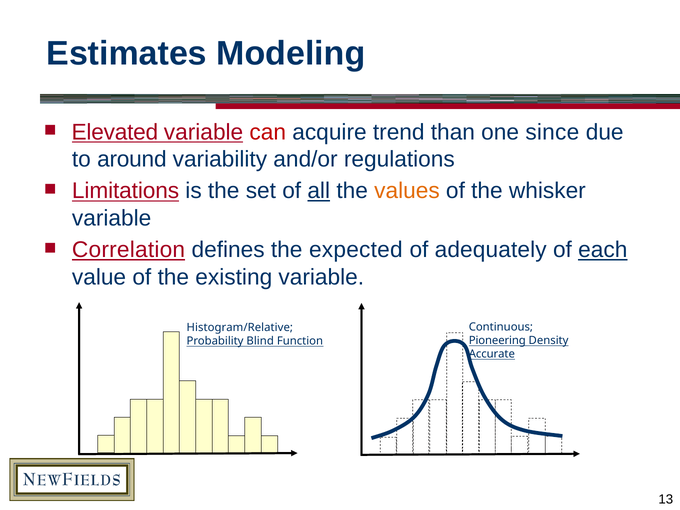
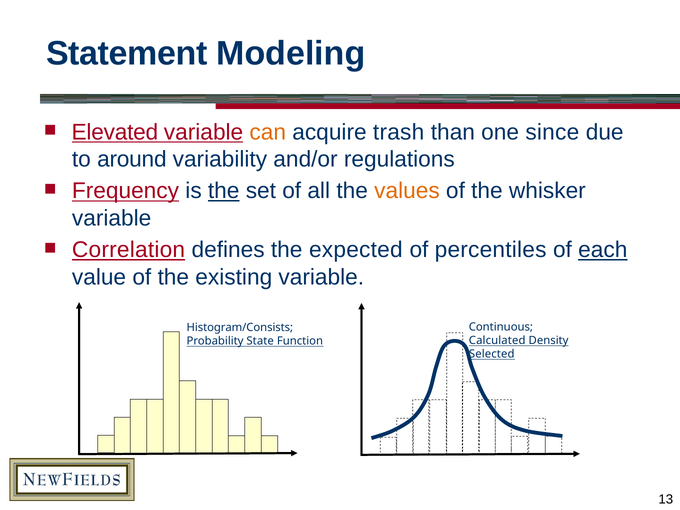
Estimates: Estimates -> Statement (127, 54)
can colour: red -> orange (268, 132)
trend: trend -> trash (399, 132)
Limitations: Limitations -> Frequency (125, 191)
the underline: none -> present (224, 191)
all underline: present -> none (319, 191)
adequately: adequately -> percentiles (491, 250)
Histogram/Relative: Histogram/Relative -> Histogram/Consists (240, 327)
Pioneering: Pioneering -> Calculated (497, 341)
Blind: Blind -> State (260, 341)
Accurate: Accurate -> Selected (492, 354)
